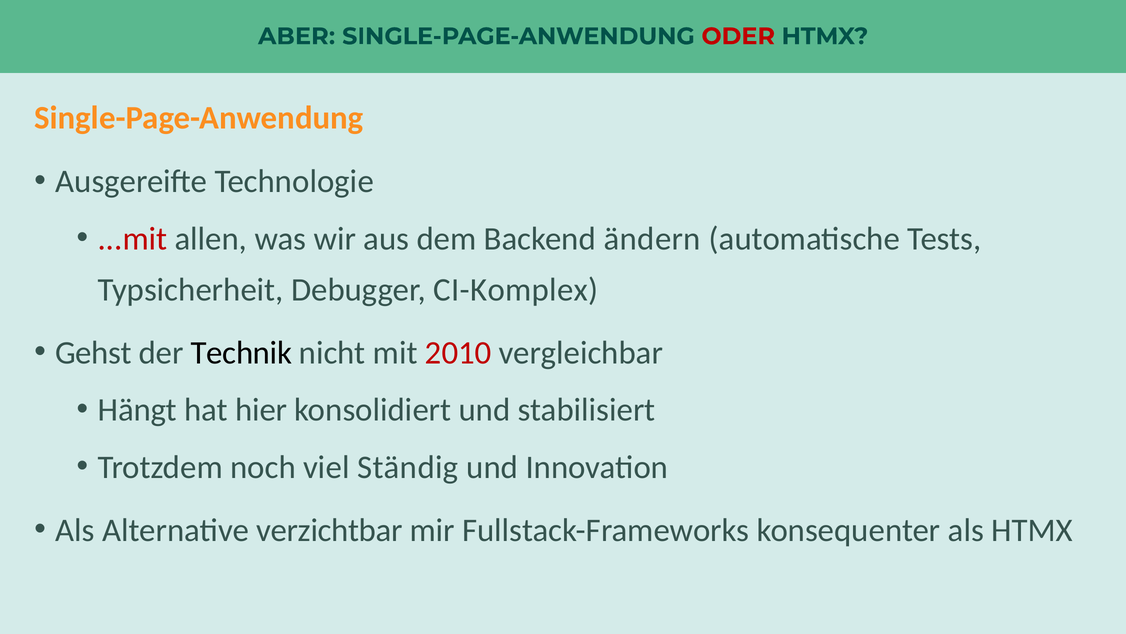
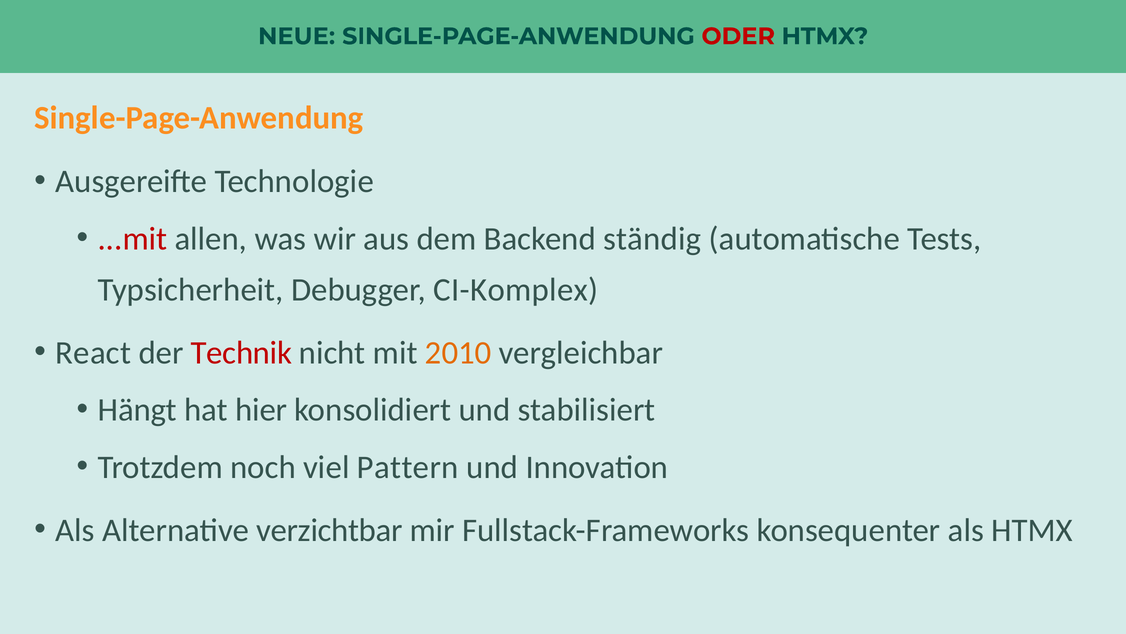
ABER: ABER -> NEUE (297, 36)
ändern: ändern -> ständig (652, 238)
Gehst: Gehst -> React (93, 353)
Technik colour: black -> red (241, 353)
2010 colour: red -> orange (458, 353)
Ständig: Ständig -> Pattern (408, 467)
